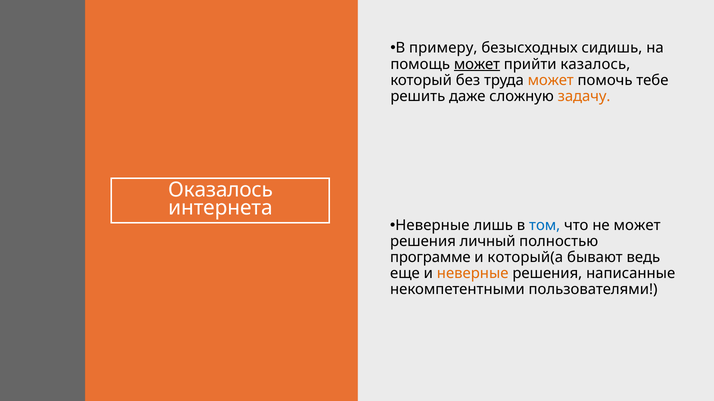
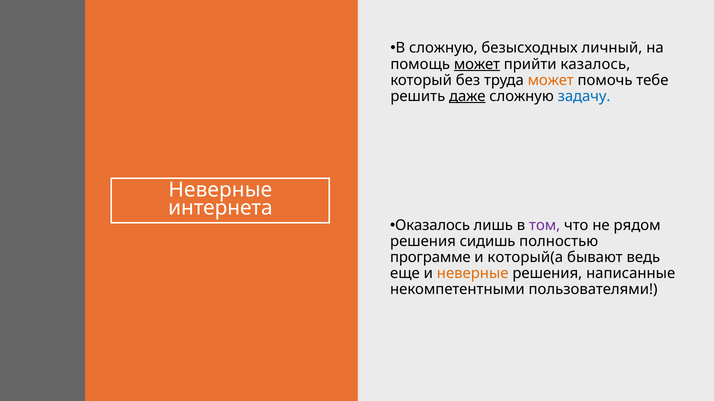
В примеру: примеру -> сложную (443, 48)
сидишь: сидишь -> личный (612, 48)
даже underline: none -> present (467, 96)
задачу colour: orange -> blue (584, 96)
Оказалось: Оказалось -> Неверные (220, 190)
Неверные: Неверные -> Оказалось (433, 226)
том colour: blue -> purple (545, 226)
не может: может -> рядом (637, 226)
личный: личный -> сидишь (488, 242)
